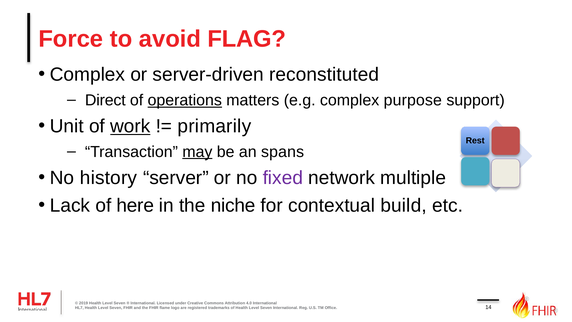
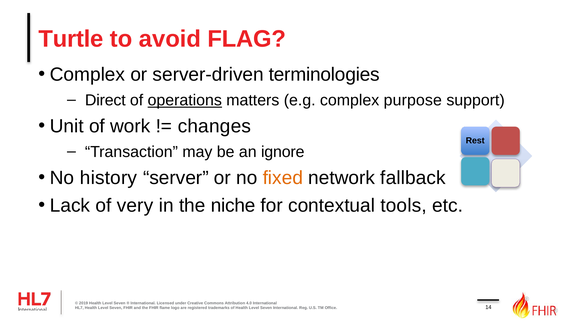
Force: Force -> Turtle (71, 39)
reconstituted: reconstituted -> terminologies (324, 75)
work underline: present -> none (130, 126)
primarily: primarily -> changes (214, 126)
may underline: present -> none (197, 152)
spans: spans -> ignore (283, 152)
fixed colour: purple -> orange (283, 178)
multiple: multiple -> fallback (413, 178)
here: here -> very (135, 205)
build: build -> tools (404, 205)
